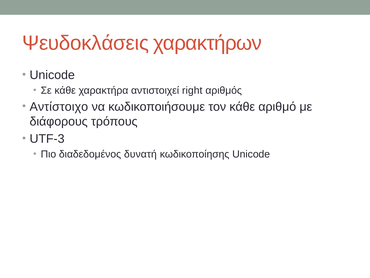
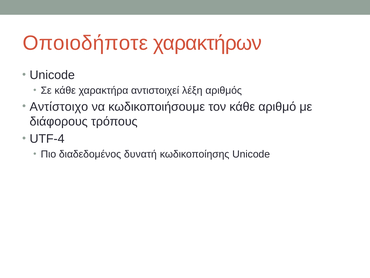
Ψευδοκλάσεις: Ψευδοκλάσεις -> Οποιοδήποτε (85, 43)
right: right -> λέξη (192, 90)
UTF-3: UTF-3 -> UTF-4 (47, 139)
